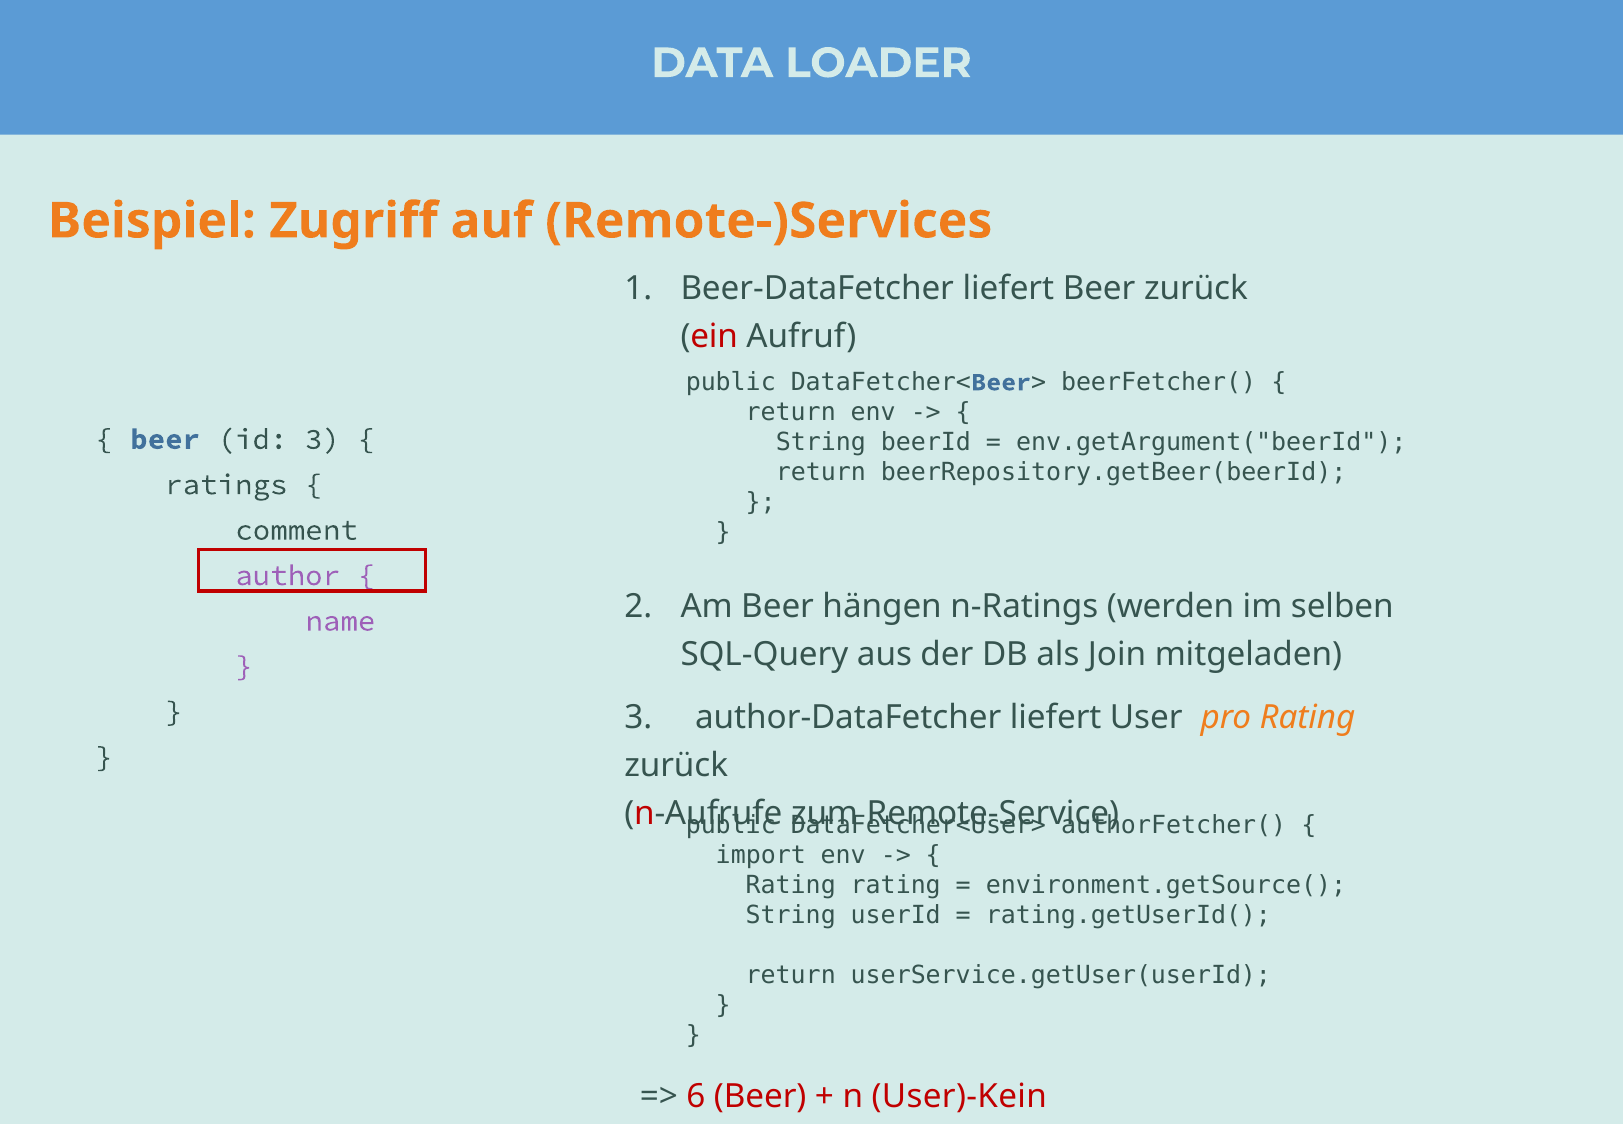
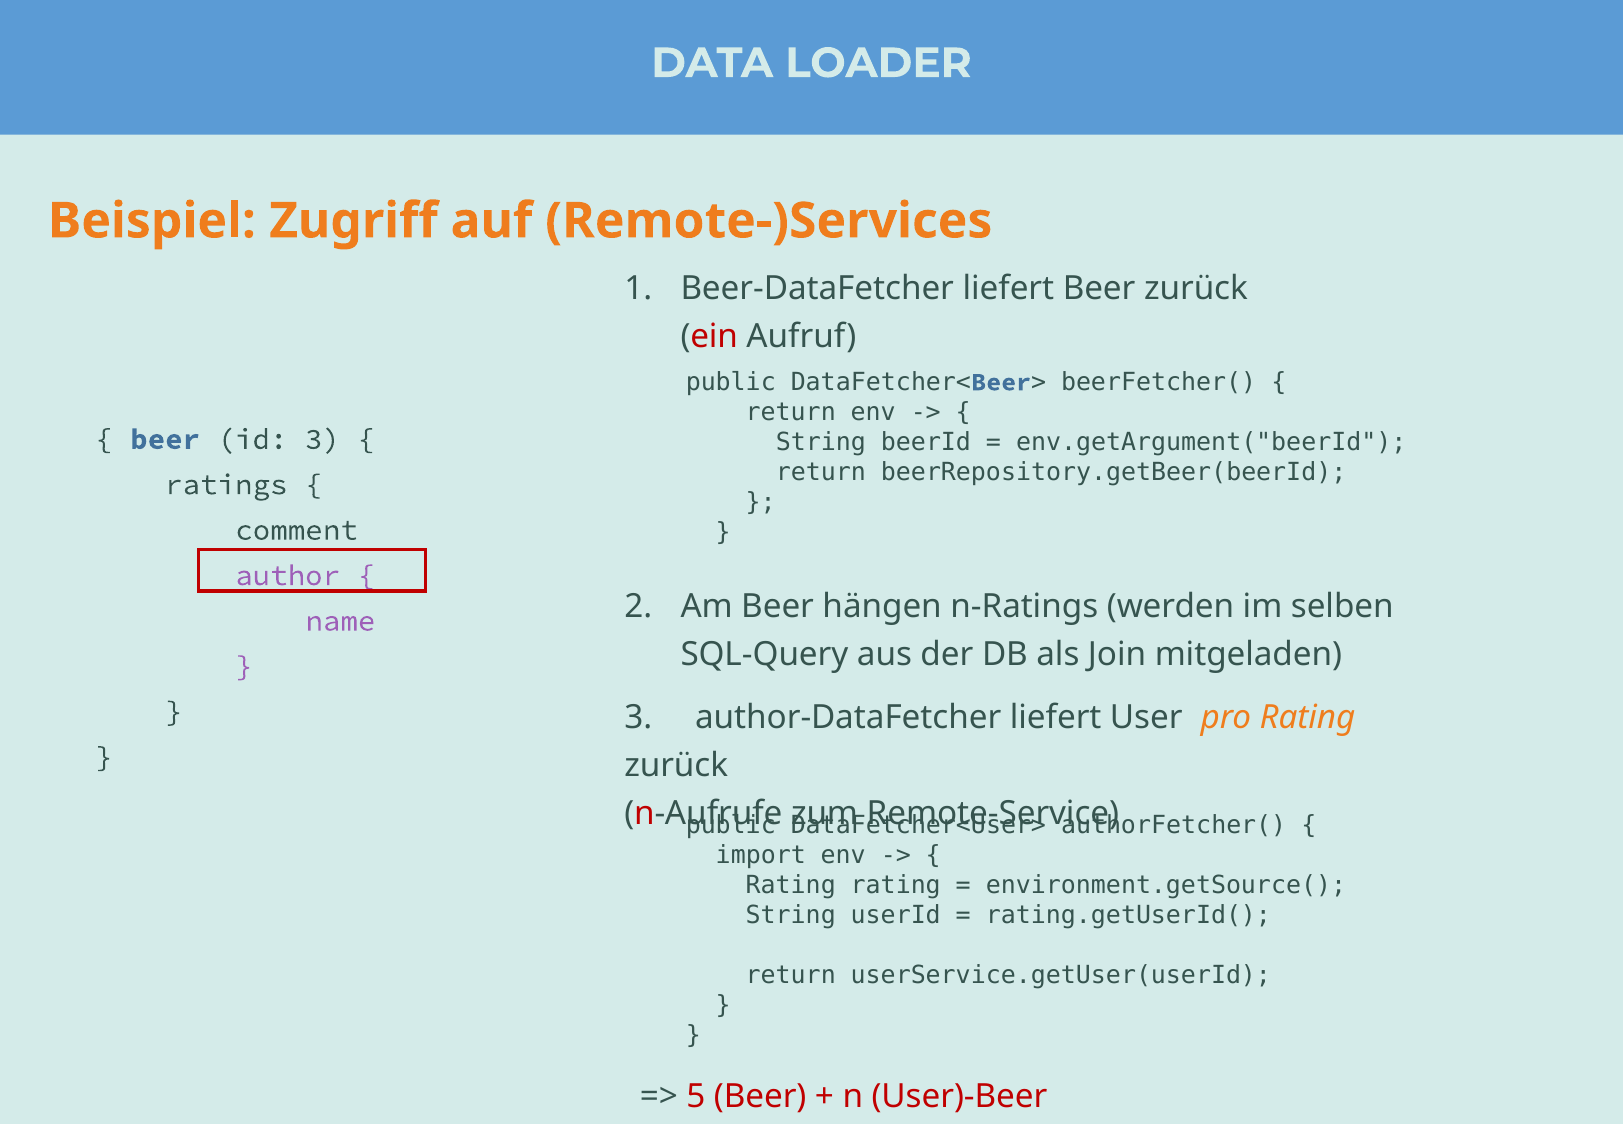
6: 6 -> 5 (696, 1096)
User)-Kein: User)-Kein -> User)-Beer (959, 1096)
